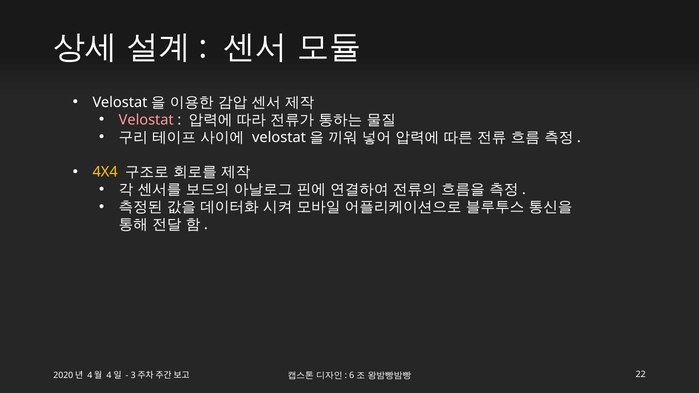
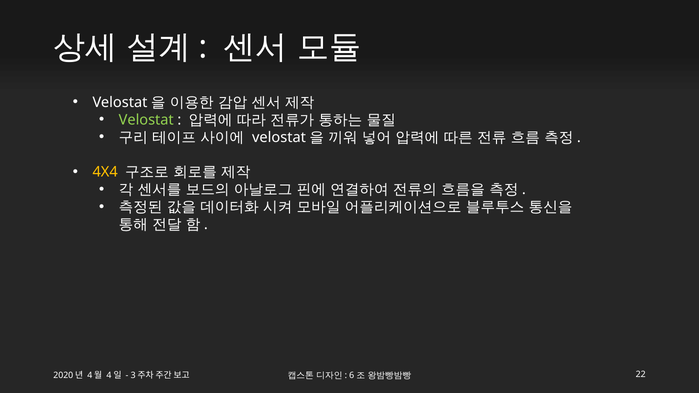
Velostat colour: pink -> light green (146, 120)
